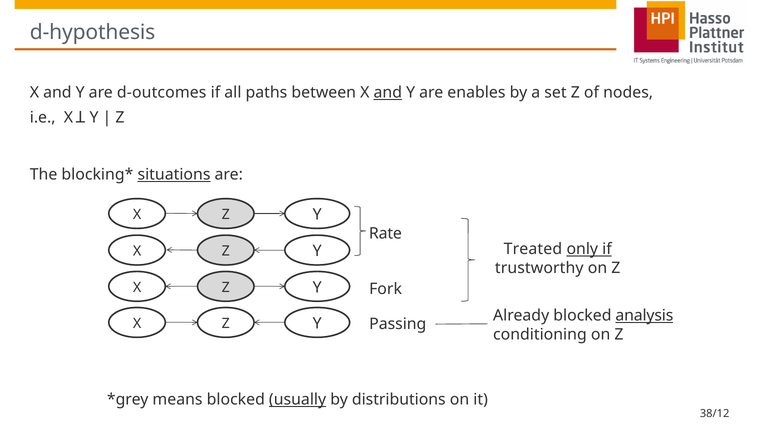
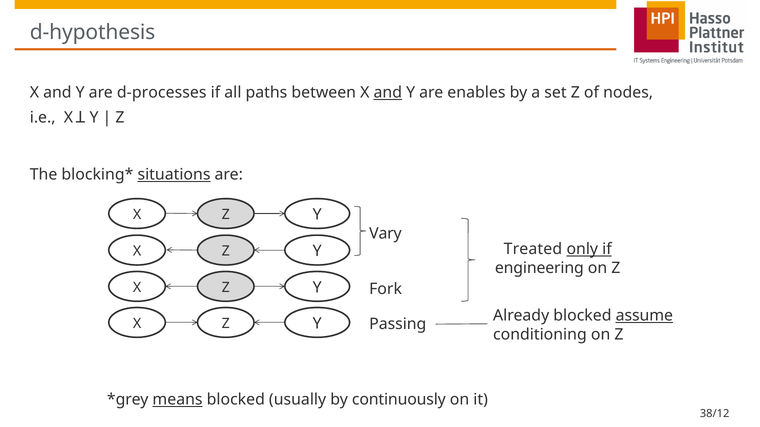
d-outcomes: d-outcomes -> d-processes (162, 93)
Rate: Rate -> Vary (385, 234)
trustworthy: trustworthy -> engineering (539, 268)
analysis: analysis -> assume (644, 316)
means underline: none -> present (178, 400)
usually underline: present -> none (298, 400)
distributions: distributions -> continuously (399, 400)
